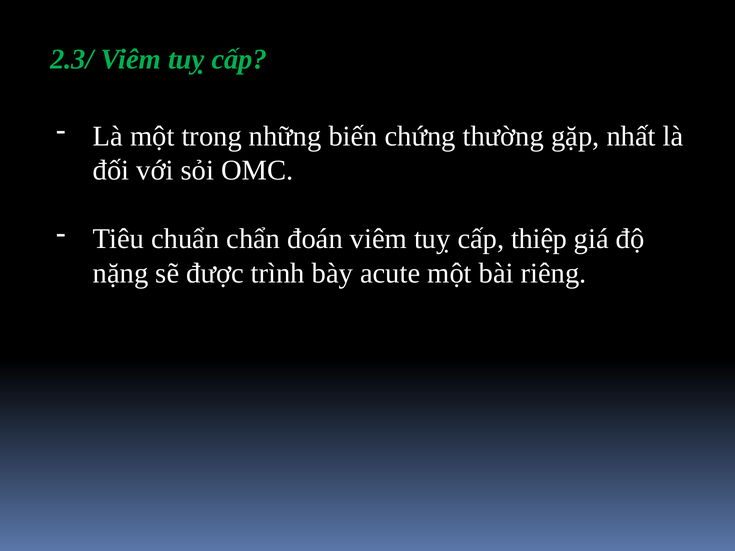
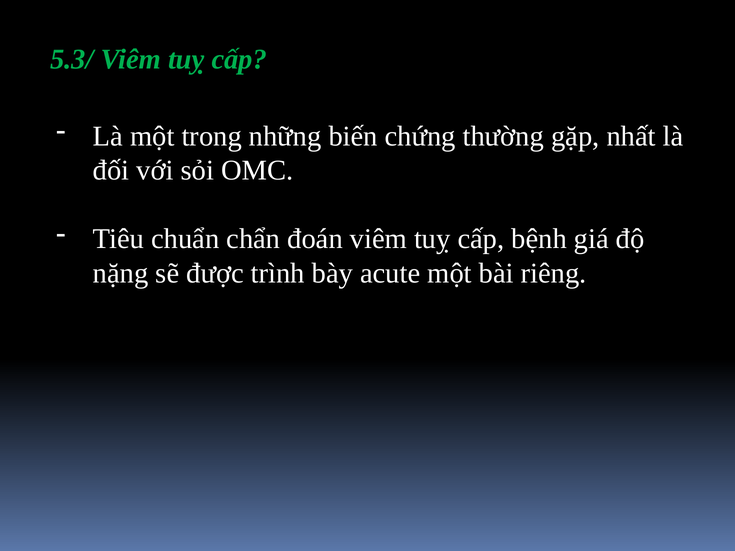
2.3/: 2.3/ -> 5.3/ (72, 59)
thiệp: thiệp -> bệnh (539, 239)
